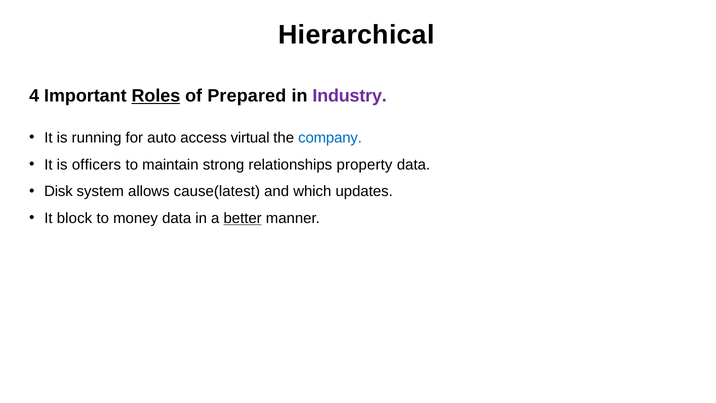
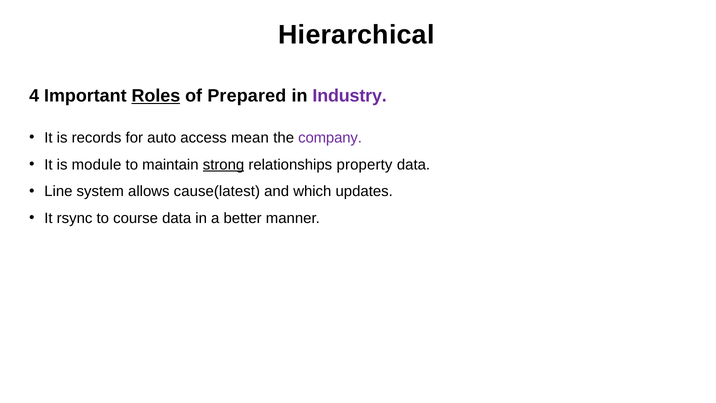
running: running -> records (97, 138)
virtual: virtual -> mean (250, 138)
company colour: blue -> purple (330, 138)
officers: officers -> module (96, 165)
strong underline: none -> present (224, 165)
Disk: Disk -> Line (58, 191)
block: block -> rsync (75, 218)
money: money -> course (136, 218)
better underline: present -> none (243, 218)
